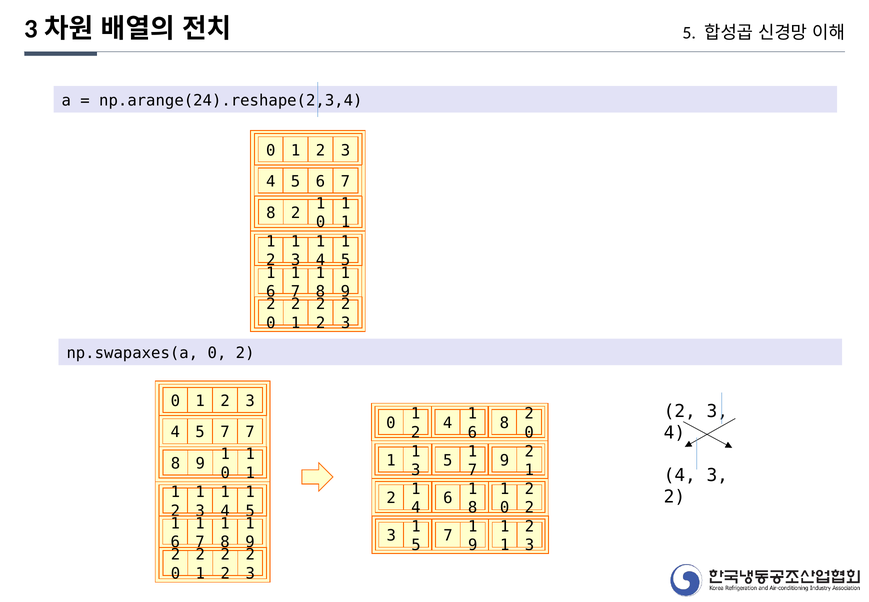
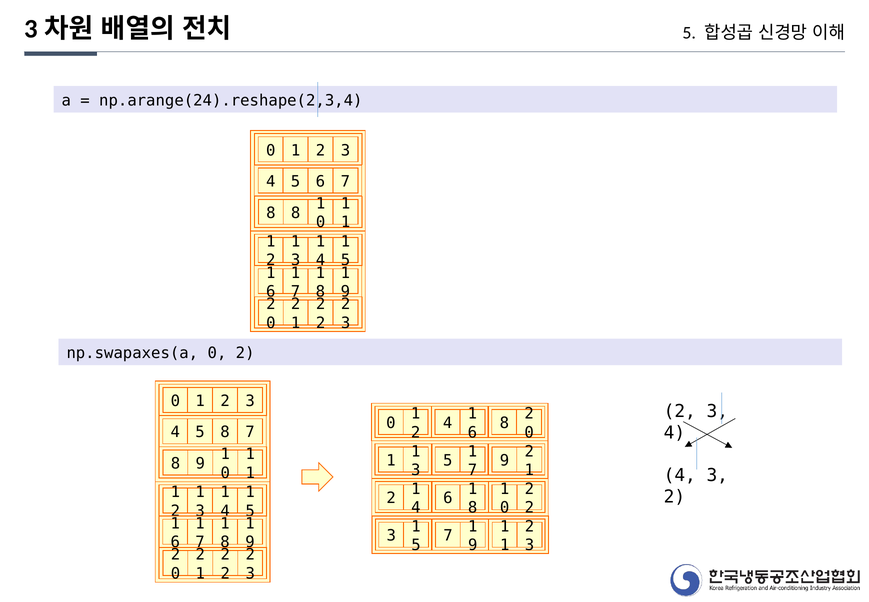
2: 2 -> 8 (296, 213)
4 5 7: 7 -> 8 (225, 432)
